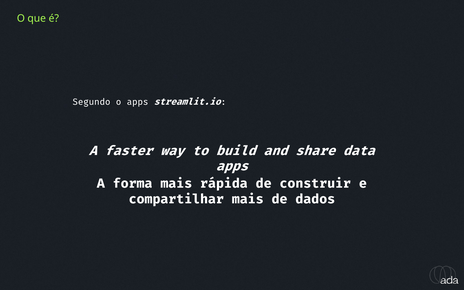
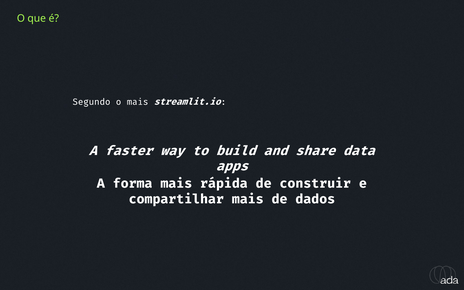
o apps: apps -> mais (138, 102)
